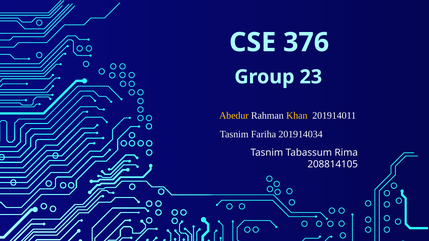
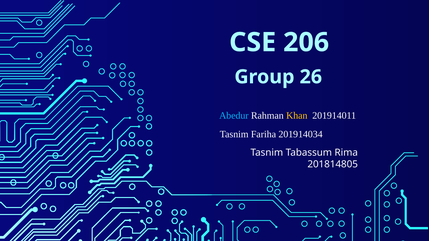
376: 376 -> 206 (306, 42)
23: 23 -> 26 (311, 77)
Abedur colour: yellow -> light blue (234, 116)
208814105: 208814105 -> 201814805 (333, 165)
